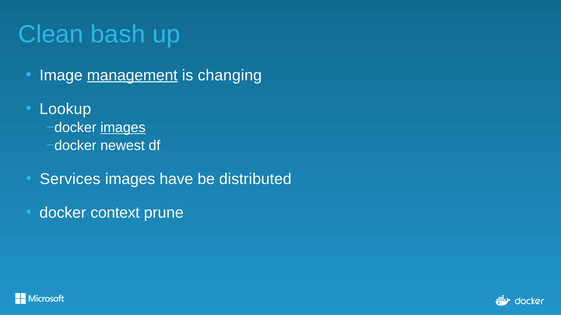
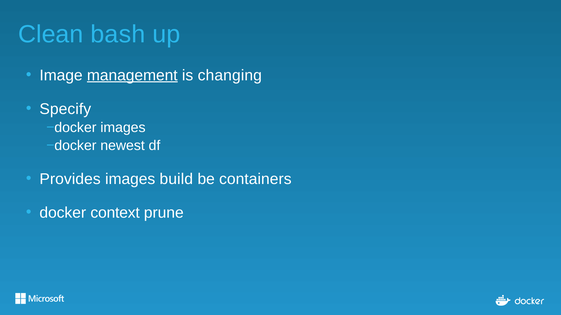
Lookup: Lookup -> Specify (65, 109)
images underline: present -> none (123, 128)
Services: Services -> Provides (70, 179)
have: have -> build (176, 179)
distributed: distributed -> containers (255, 179)
